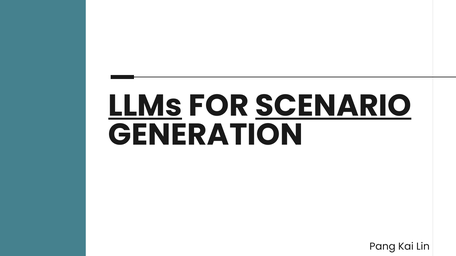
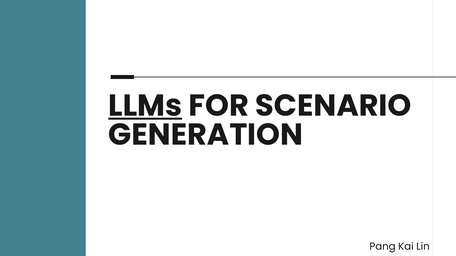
SCENARIO underline: present -> none (333, 106)
